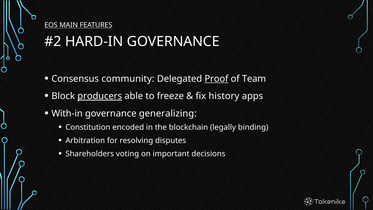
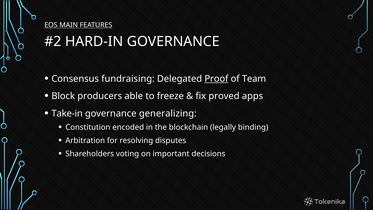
community: community -> fundraising (128, 79)
producers underline: present -> none (100, 96)
history: history -> proved (224, 96)
With-in: With-in -> Take-in (67, 113)
